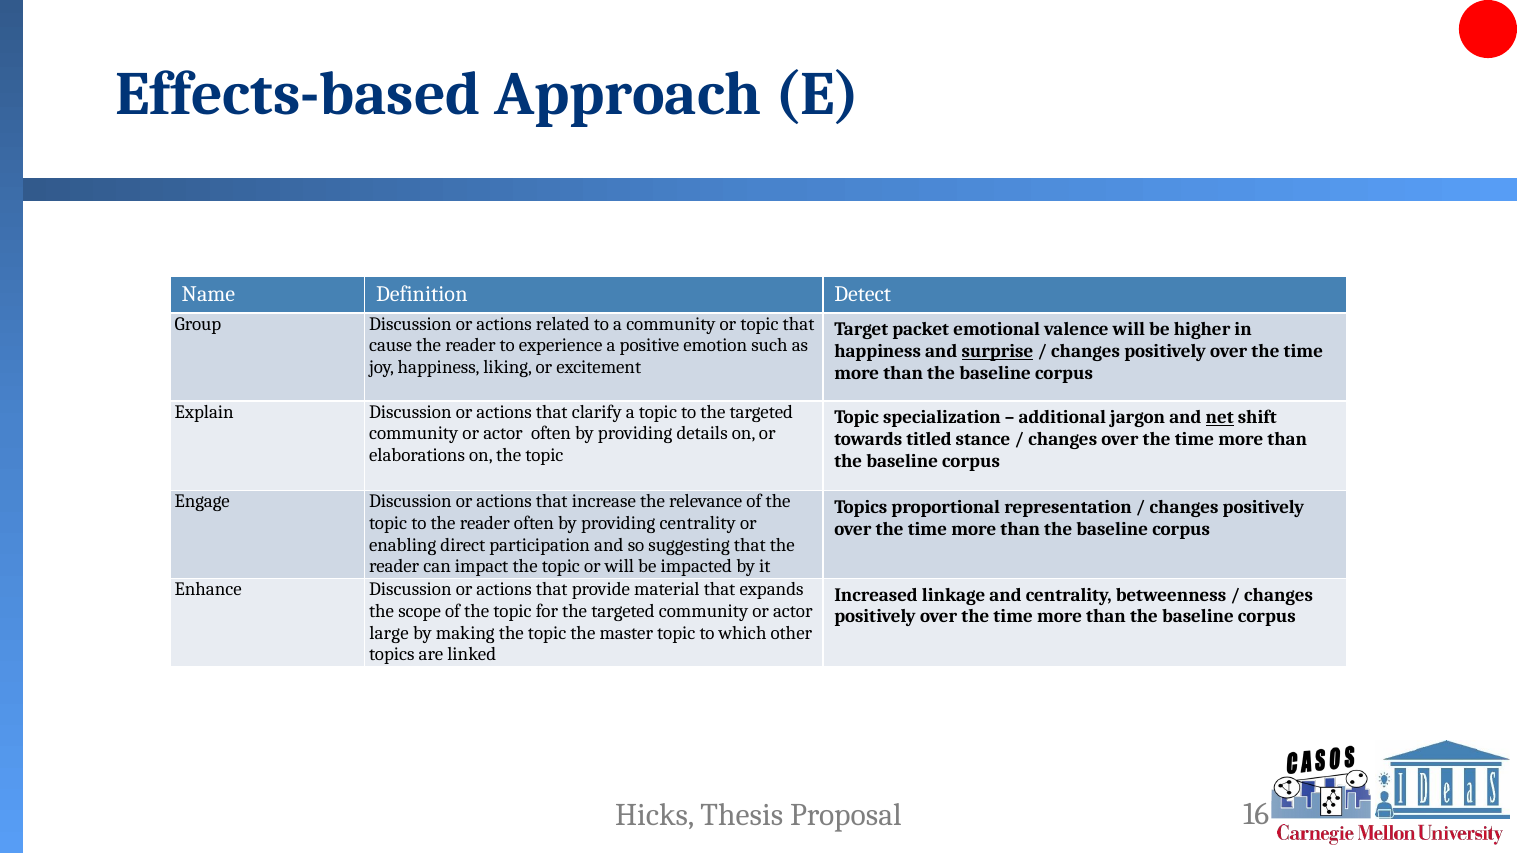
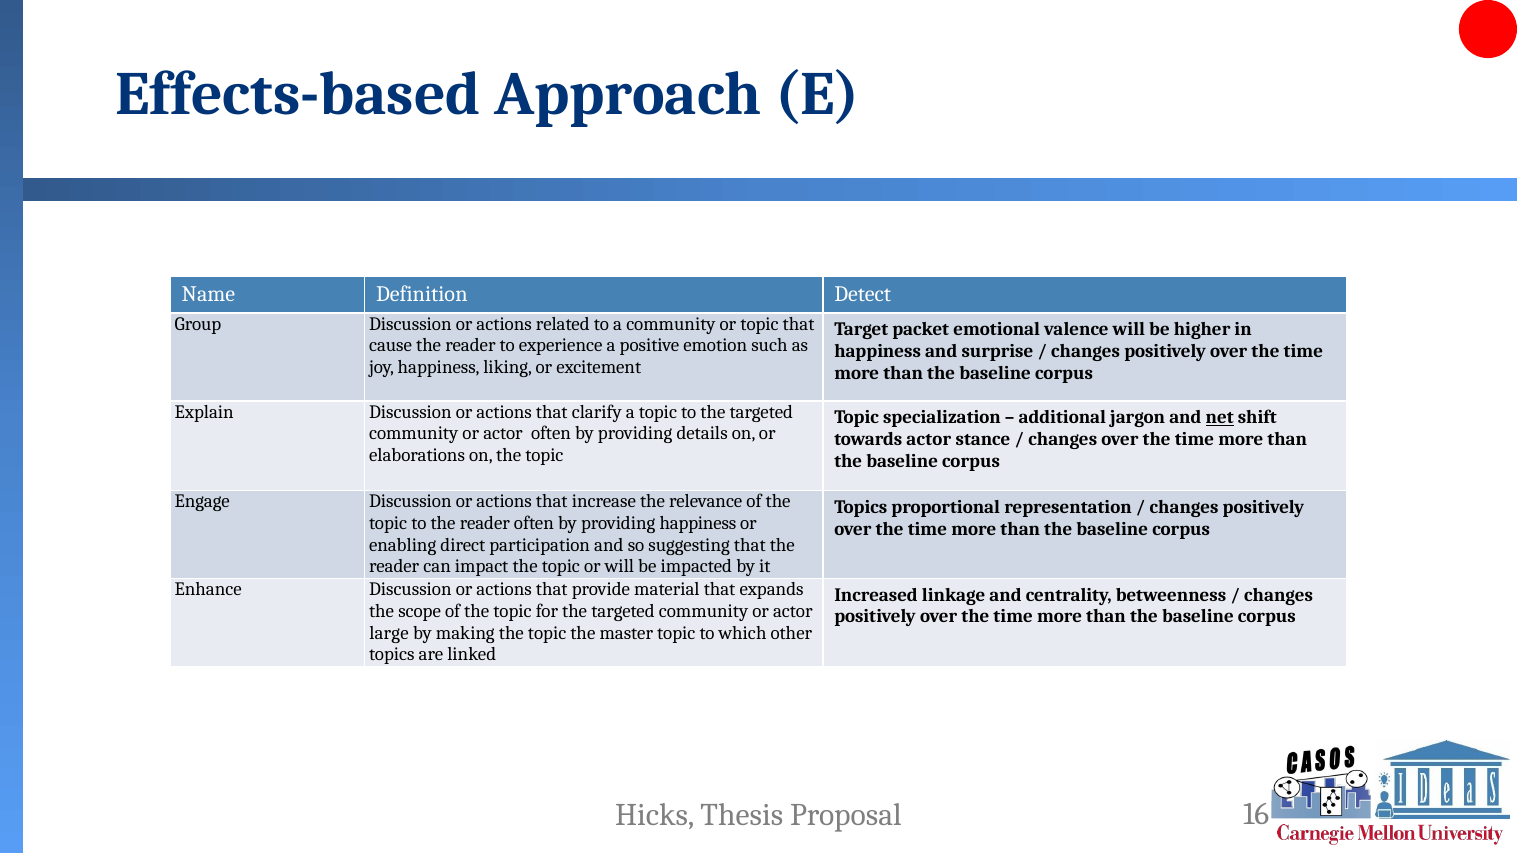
surprise underline: present -> none (997, 351)
towards titled: titled -> actor (929, 439)
providing centrality: centrality -> happiness (698, 523)
